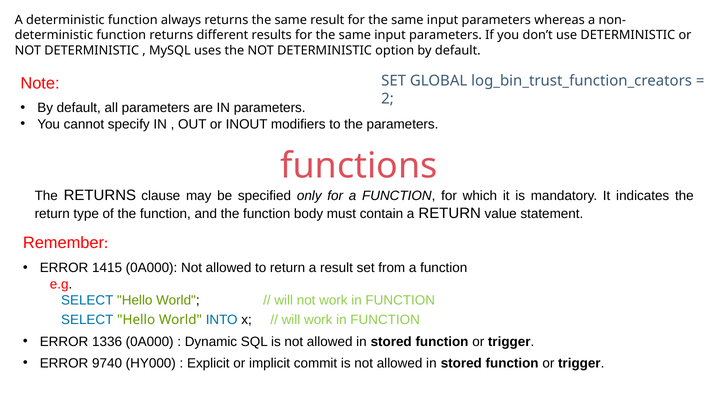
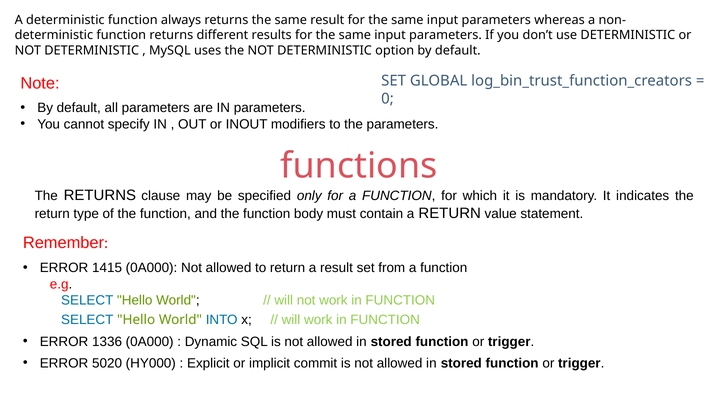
2: 2 -> 0 (388, 99)
9740: 9740 -> 5020 (107, 363)
